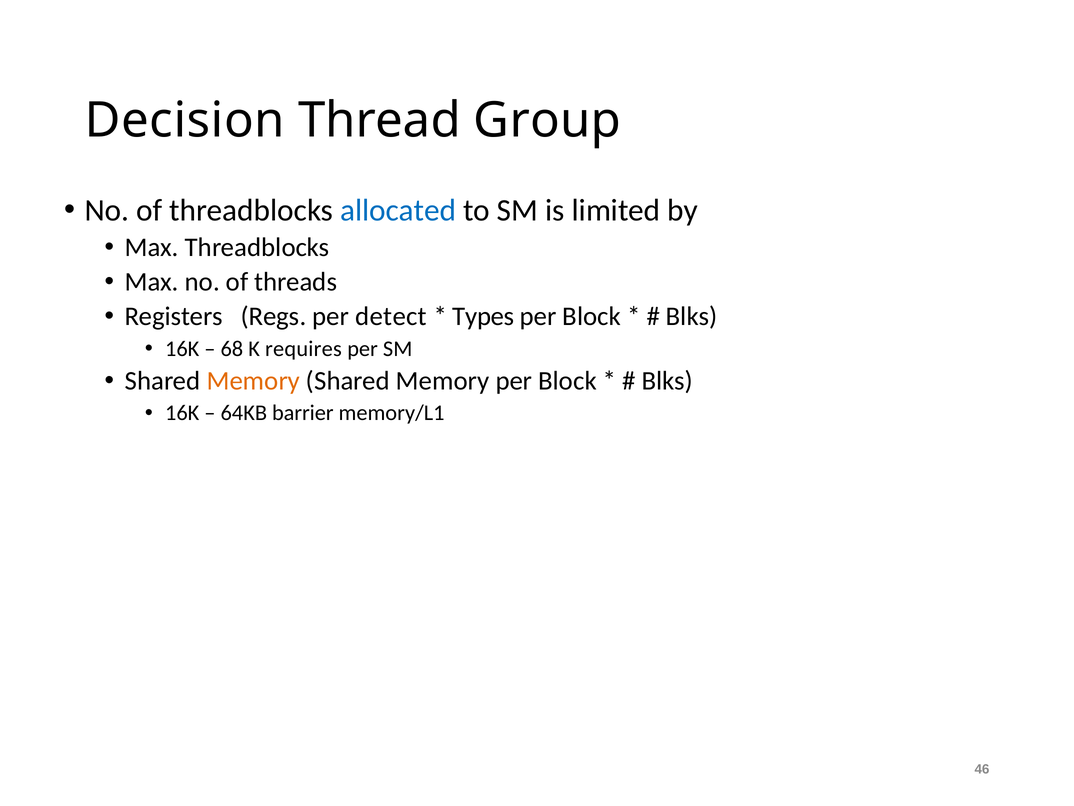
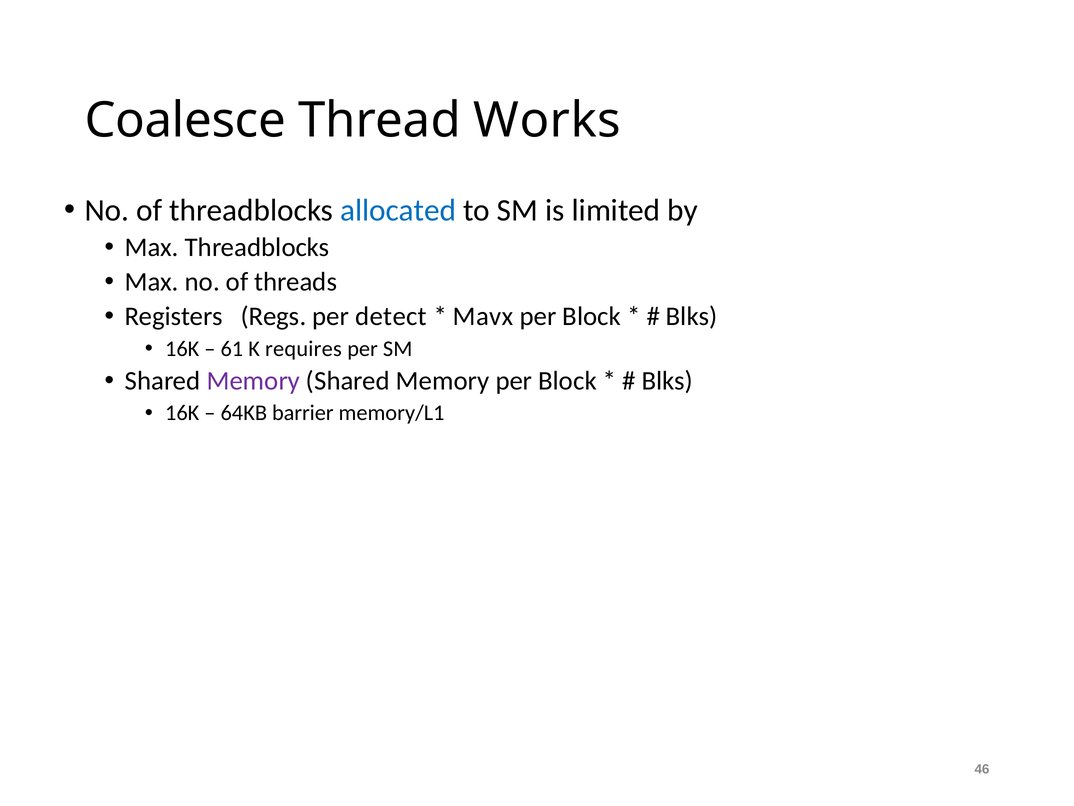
Decision: Decision -> Coalesce (185, 120)
Group: Group -> Works (547, 120)
Types: Types -> Mavx (483, 316)
68: 68 -> 61 (232, 348)
Memory colour: orange -> purple (253, 381)
